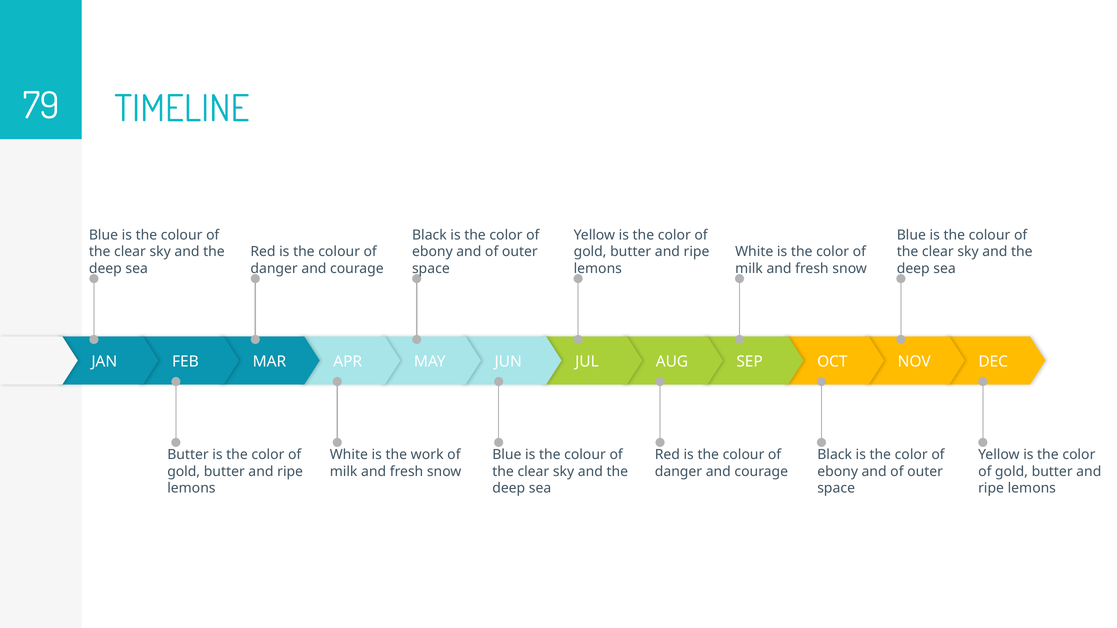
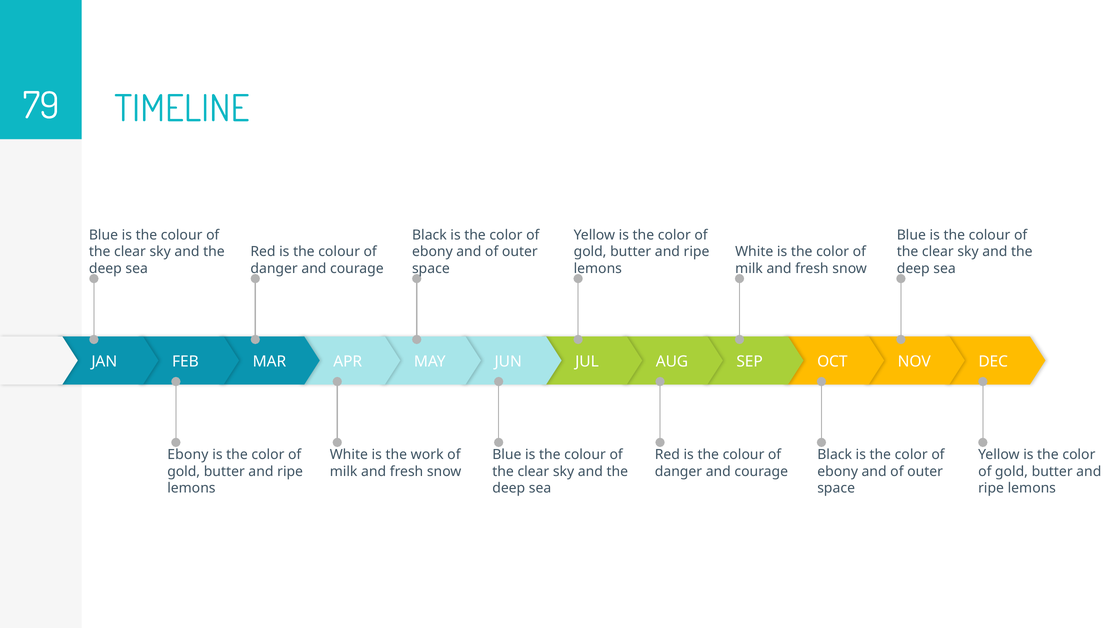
Butter: Butter -> Ebony (188, 455)
